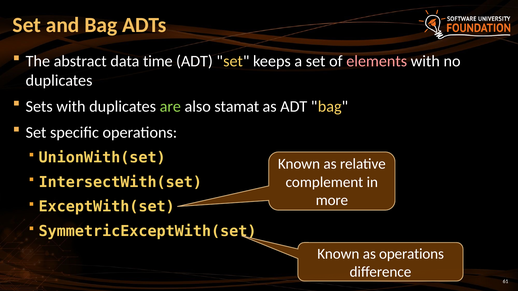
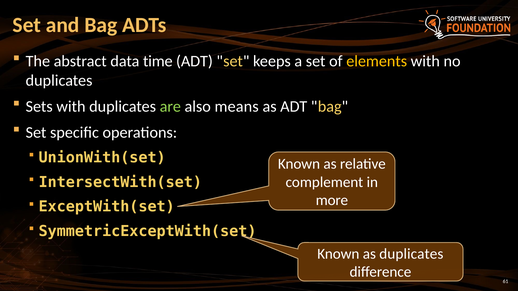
elements colour: pink -> yellow (377, 61)
stamat: stamat -> means (237, 107)
as operations: operations -> duplicates (411, 254)
